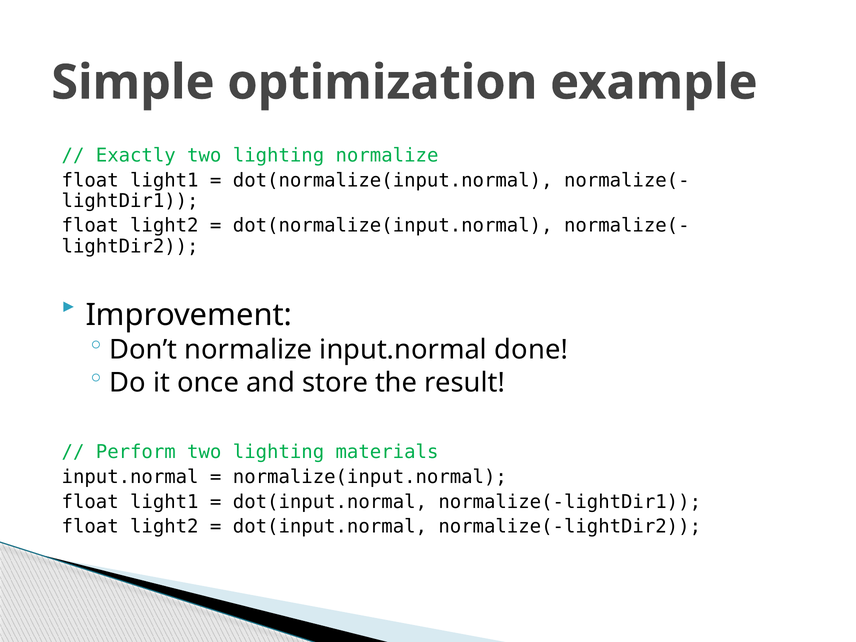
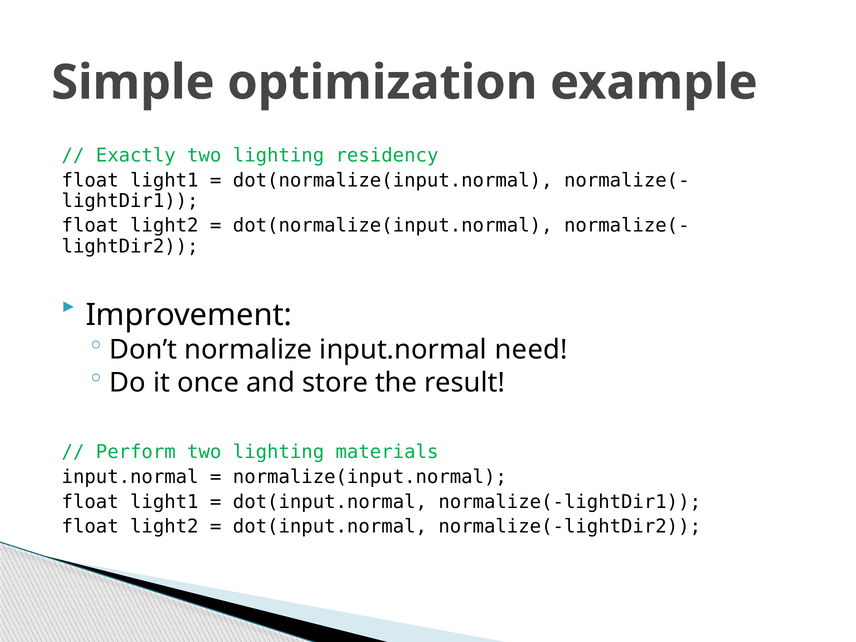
lighting normalize: normalize -> residency (387, 156)
done: done -> need (531, 350)
